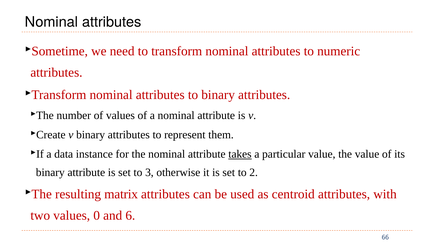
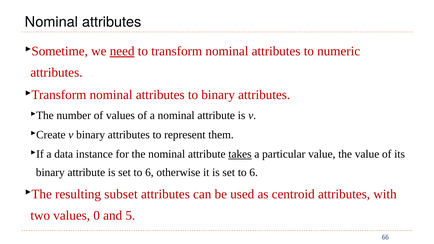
need underline: none -> present (122, 51)
3: 3 -> 6 (149, 173)
2: 2 -> 6 (254, 173)
matrix: matrix -> subset (121, 194)
6: 6 -> 5 (130, 215)
